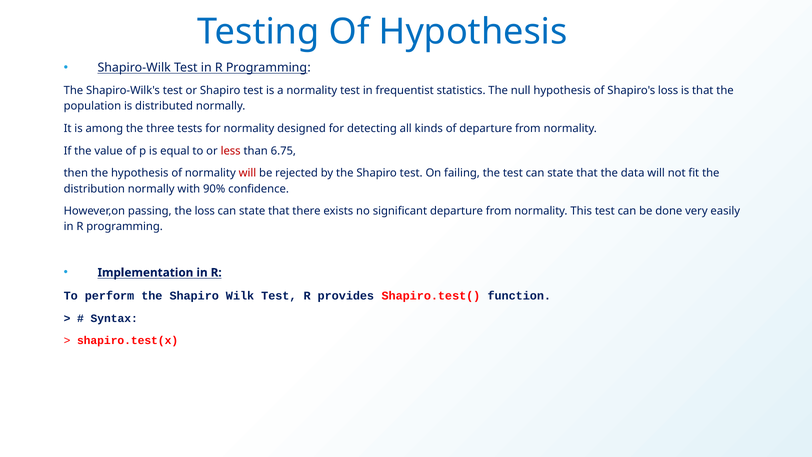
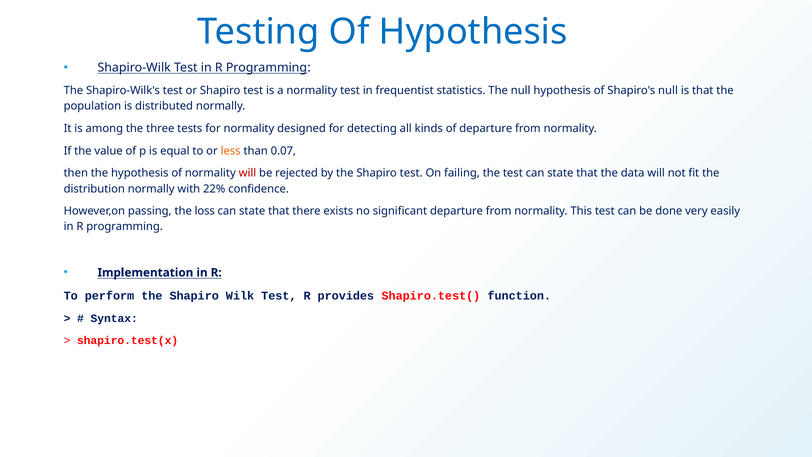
Shapiro's loss: loss -> null (668, 91)
less colour: red -> orange (231, 151)
6.75: 6.75 -> 0.07 (283, 151)
90%: 90% -> 22% (214, 189)
